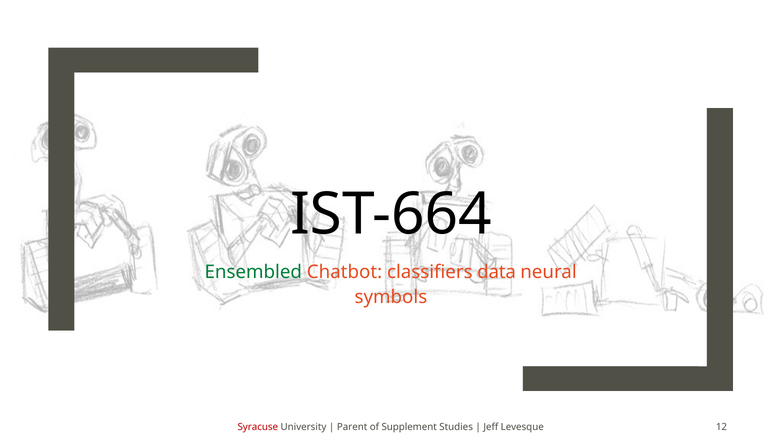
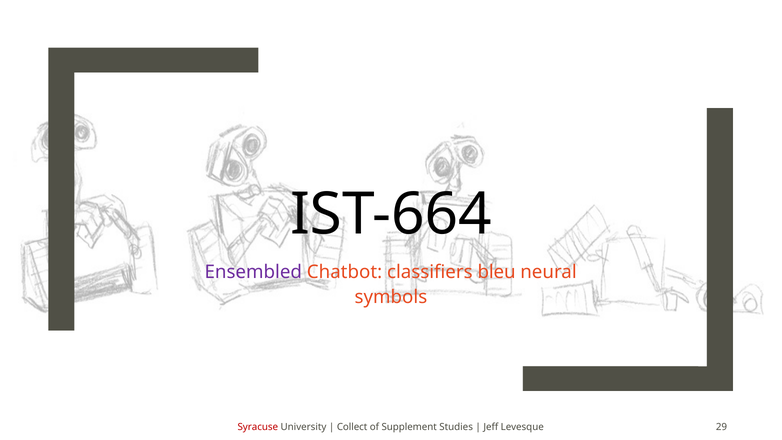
Ensembled colour: green -> purple (253, 272)
data: data -> bleu (497, 272)
Parent: Parent -> Collect (352, 427)
12: 12 -> 29 (721, 427)
